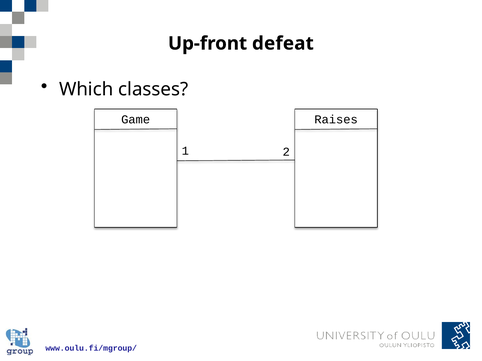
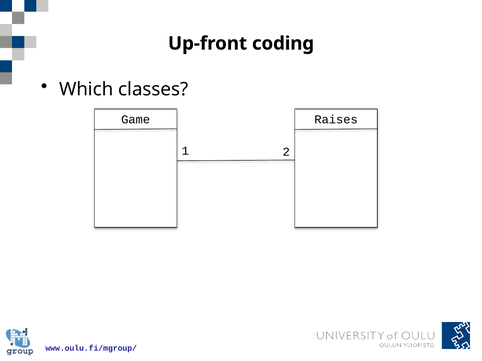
defeat: defeat -> coding (283, 43)
